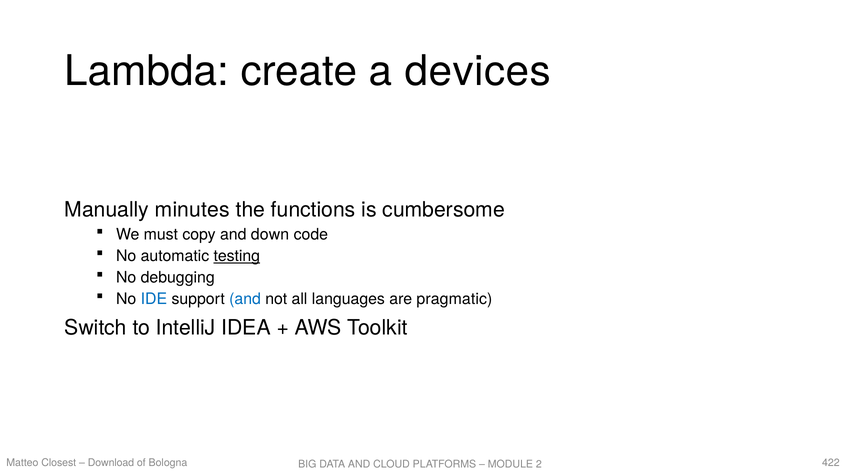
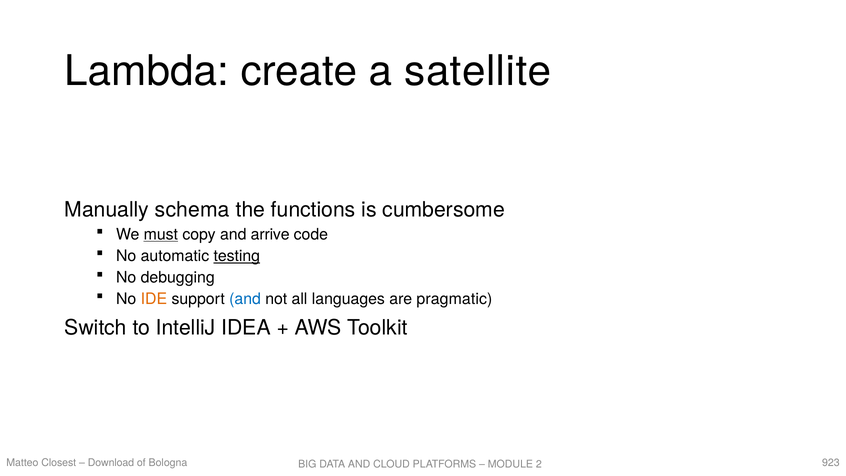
devices: devices -> satellite (478, 71)
minutes: minutes -> schema (192, 210)
must underline: none -> present (161, 234)
down: down -> arrive (270, 234)
IDE colour: blue -> orange (154, 299)
422: 422 -> 923 (831, 463)
